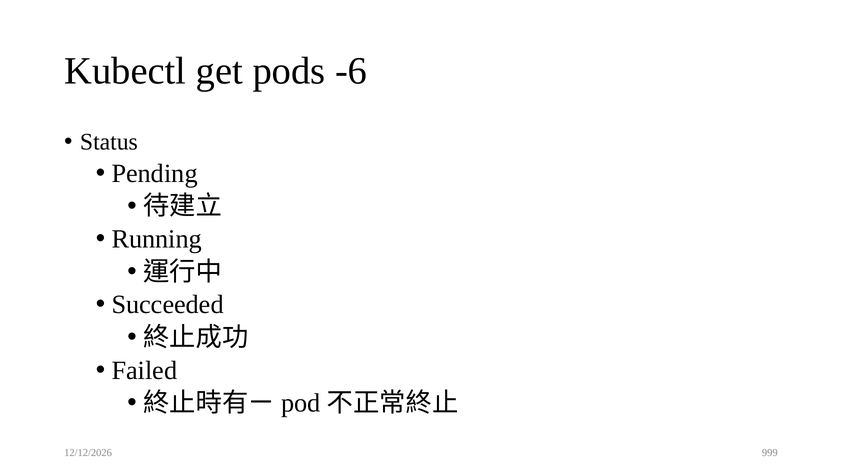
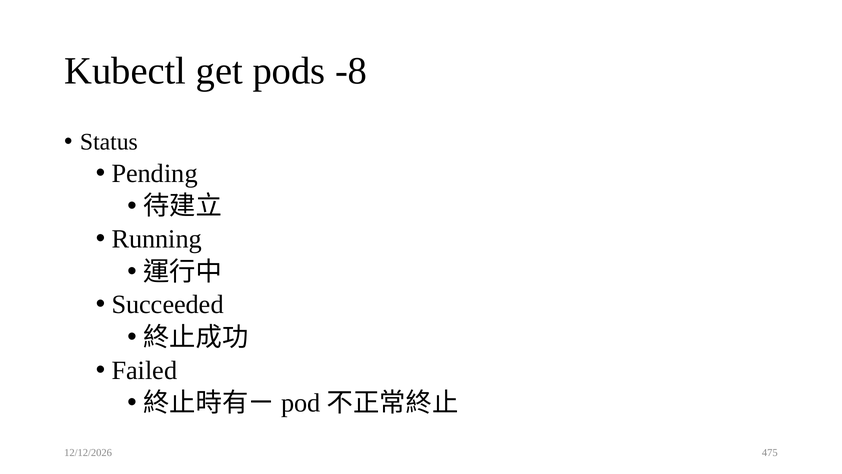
-6: -6 -> -8 (351, 71)
999: 999 -> 475 (770, 452)
